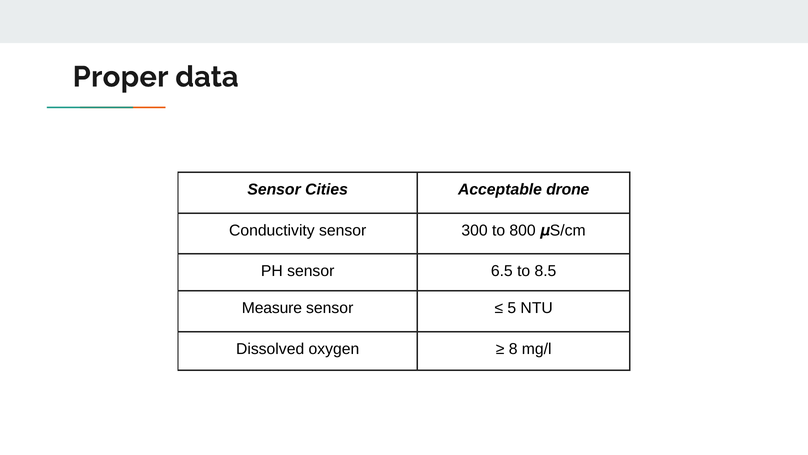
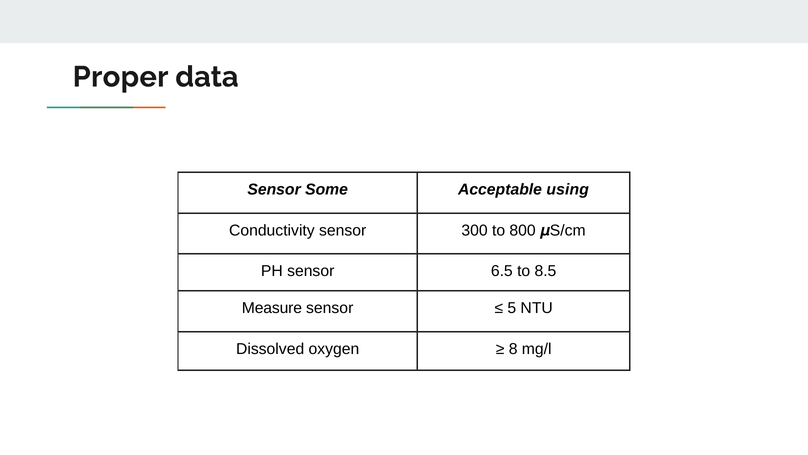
Cities: Cities -> Some (327, 189)
drone: drone -> using (568, 189)
